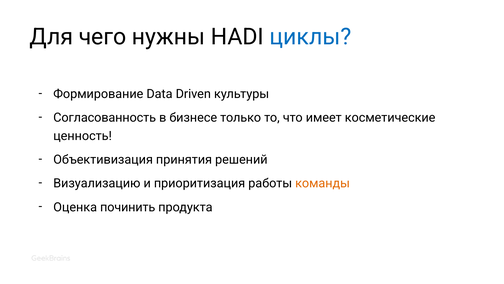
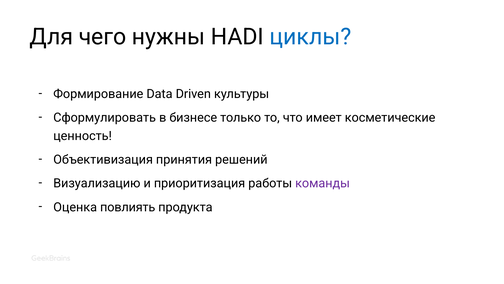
Согласованность: Согласованность -> Сформулировать (105, 118)
команды colour: orange -> purple (323, 183)
починить: починить -> повлиять (128, 207)
